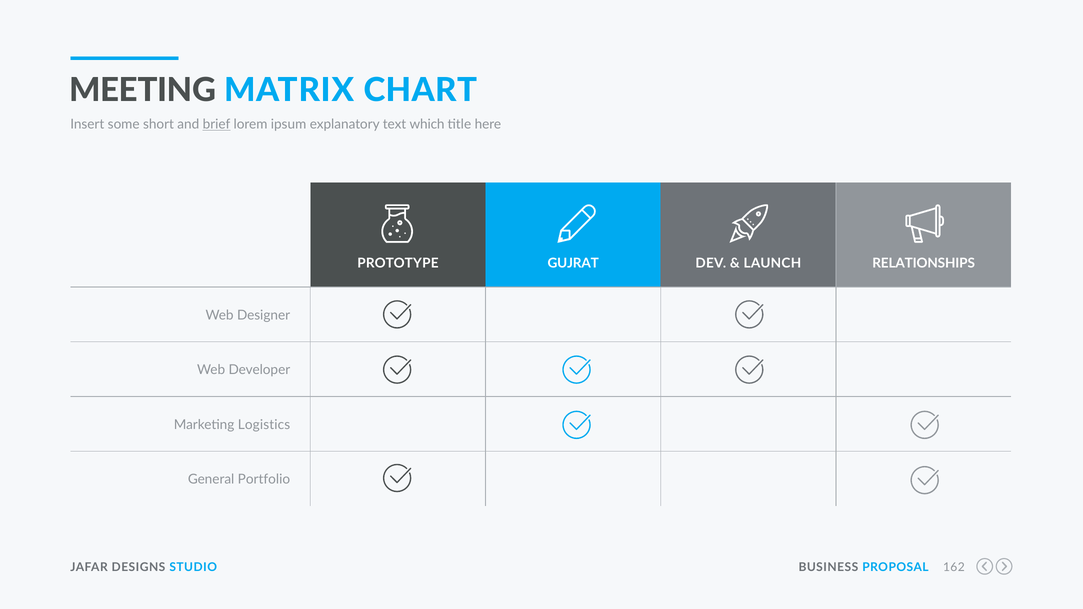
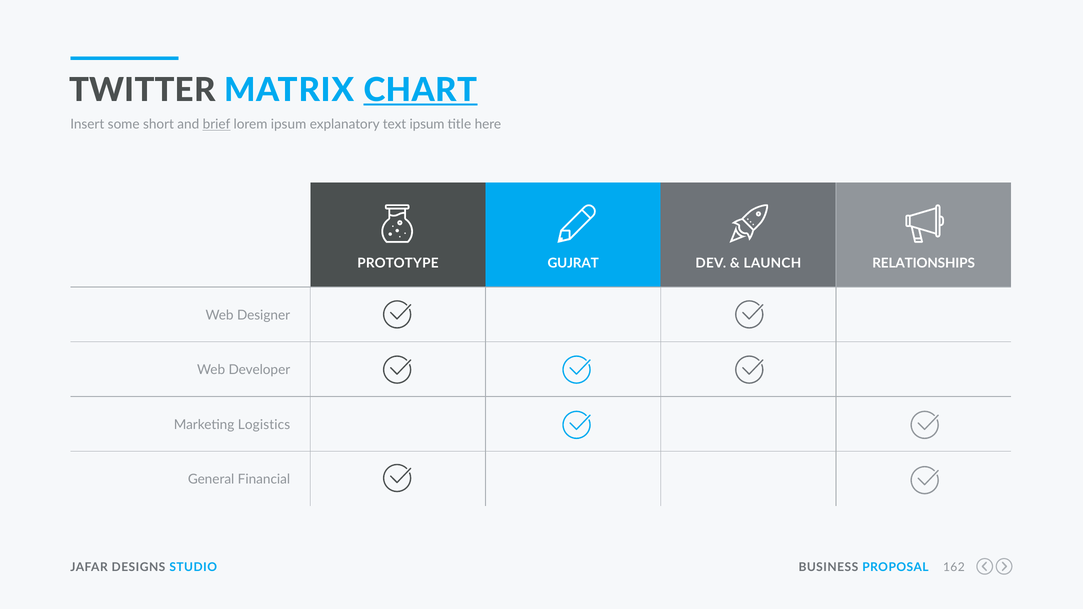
MEETING: MEETING -> TWITTER (142, 90)
CHART underline: none -> present (420, 90)
text which: which -> ipsum (427, 124)
Portfolio: Portfolio -> Financial (264, 479)
